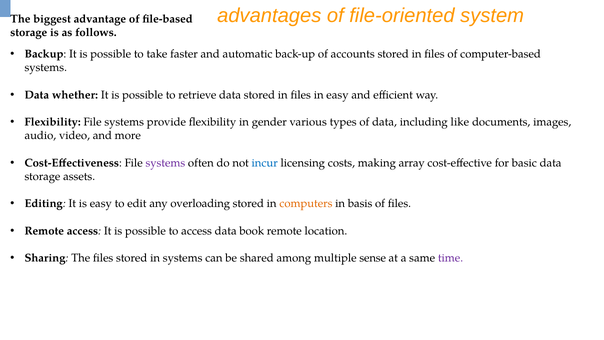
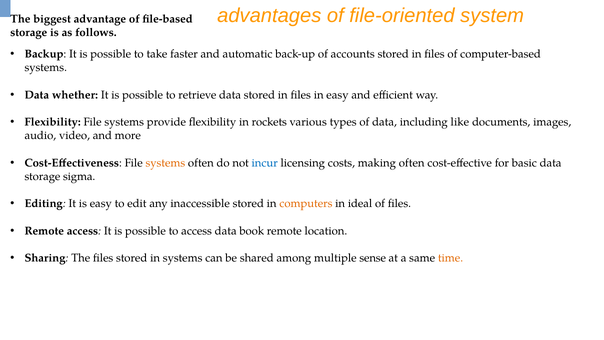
gender: gender -> rockets (269, 122)
systems colour: purple -> orange (165, 163)
making array: array -> often (412, 163)
assets: assets -> sigma (79, 176)
overloading: overloading -> inaccessible (200, 204)
basis: basis -> ideal (360, 204)
time colour: purple -> orange (451, 258)
